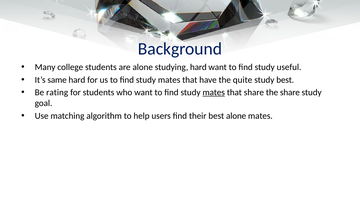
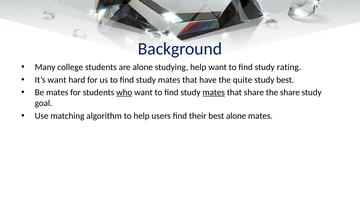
studying hard: hard -> help (198, 67)
useful: useful -> rating (289, 67)
It’s same: same -> want (57, 80)
Be rating: rating -> mates (57, 92)
who underline: none -> present (124, 92)
